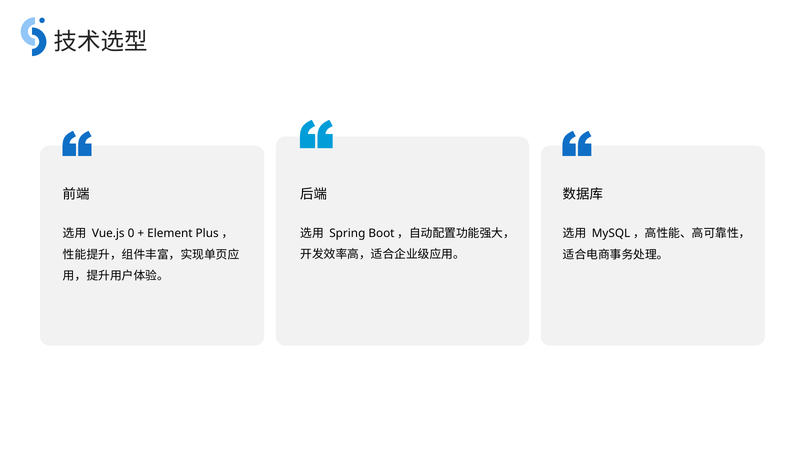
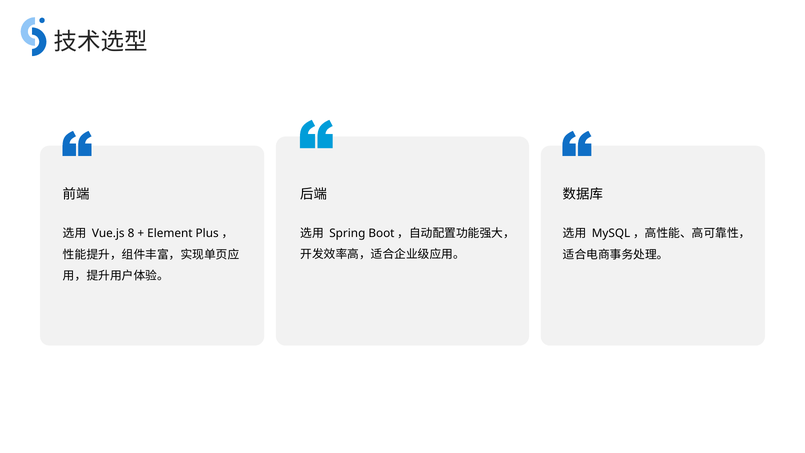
0: 0 -> 8 (131, 233)
